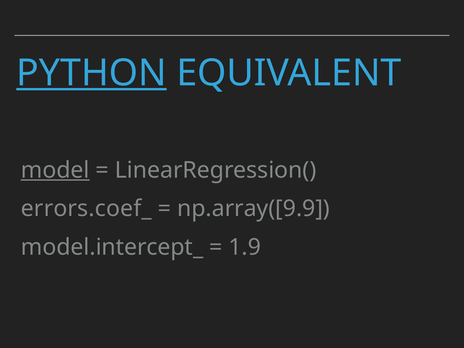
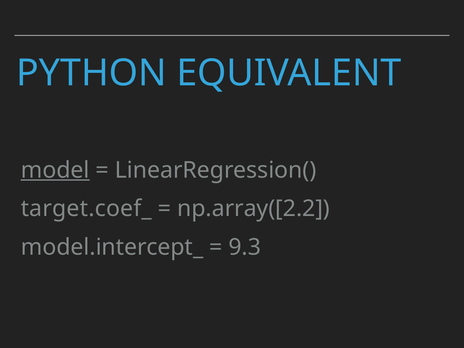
PYTHON underline: present -> none (91, 73)
errors.coef_: errors.coef_ -> target.coef_ (86, 209)
np.array([9.9: np.array([9.9 -> np.array([2.2 (254, 209)
1.9: 1.9 -> 9.3 (245, 247)
